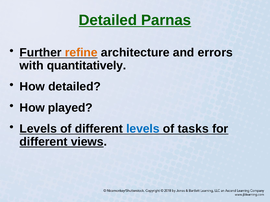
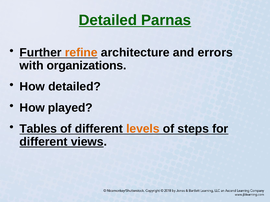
quantitatively: quantitatively -> organizations (87, 66)
Levels: Levels -> Tables (38, 129)
levels colour: blue -> orange (143, 129)
tasks: tasks -> steps (193, 129)
